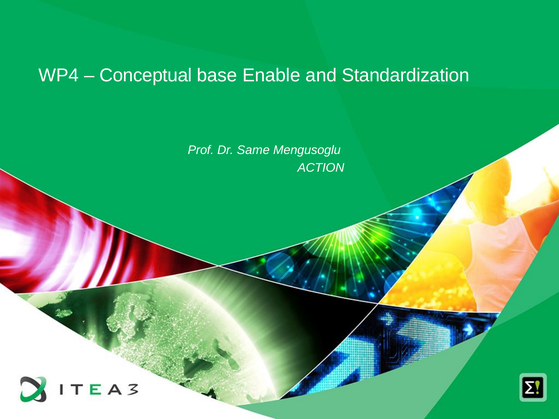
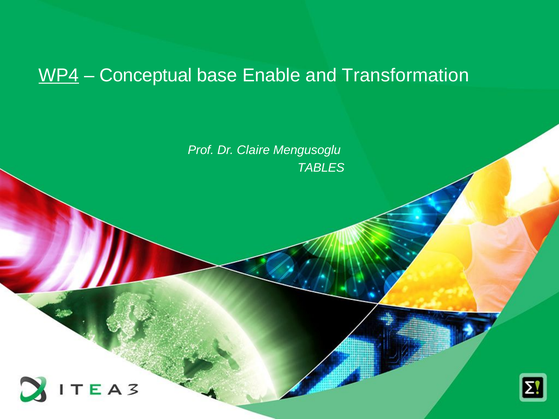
WP4 underline: none -> present (59, 75)
Standardization: Standardization -> Transformation (406, 75)
Same: Same -> Claire (253, 150)
ACTION: ACTION -> TABLES (321, 168)
